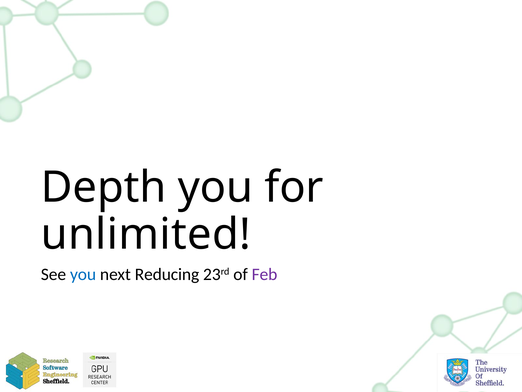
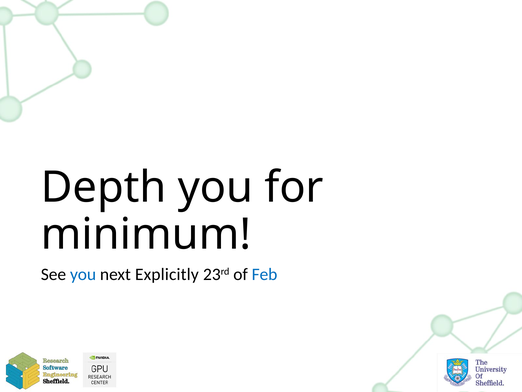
unlimited: unlimited -> minimum (146, 234)
Reducing: Reducing -> Explicitly (167, 274)
Feb colour: purple -> blue (264, 274)
